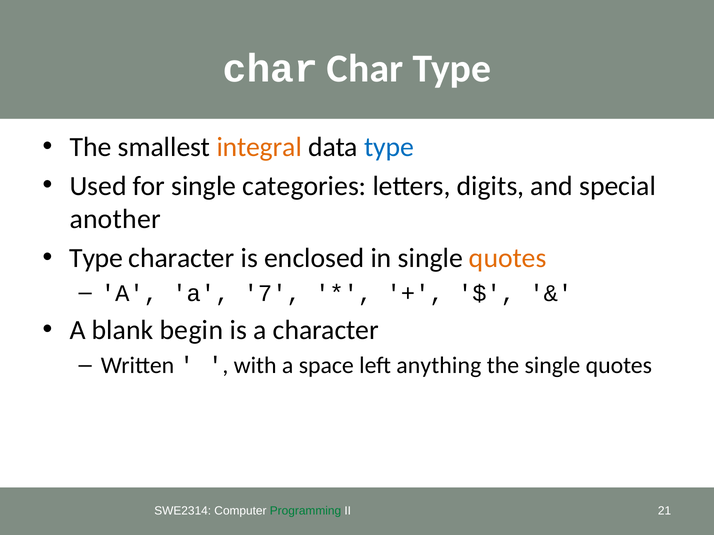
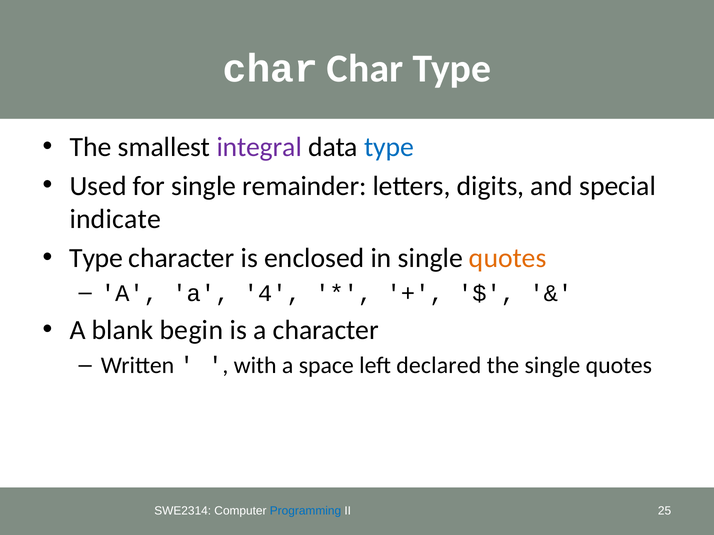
integral colour: orange -> purple (259, 147)
categories: categories -> remainder (304, 186)
another: another -> indicate (115, 219)
7: 7 -> 4 (272, 294)
anything: anything -> declared (439, 366)
Programming colour: green -> blue (305, 511)
21: 21 -> 25 (665, 511)
